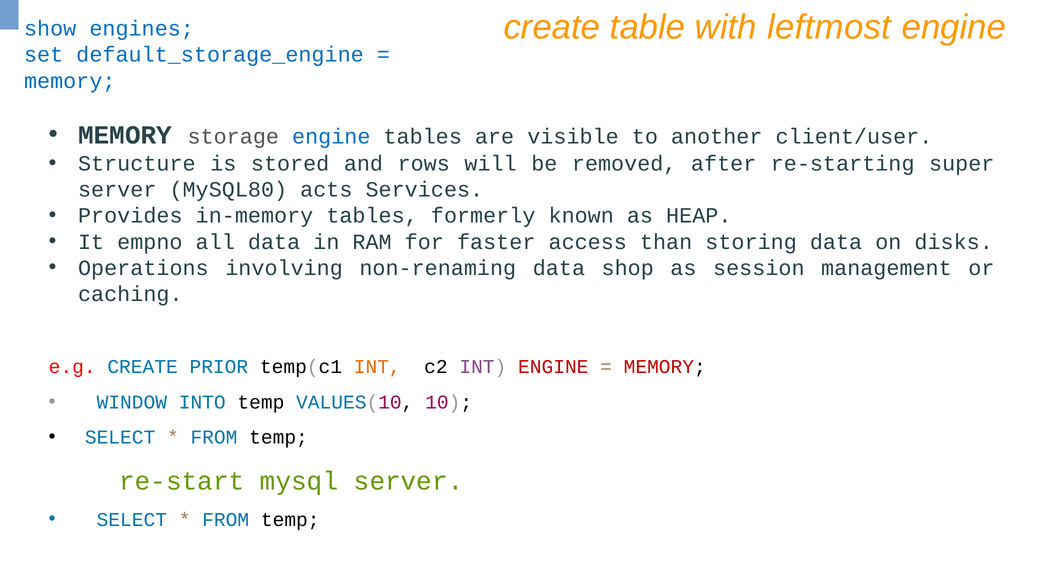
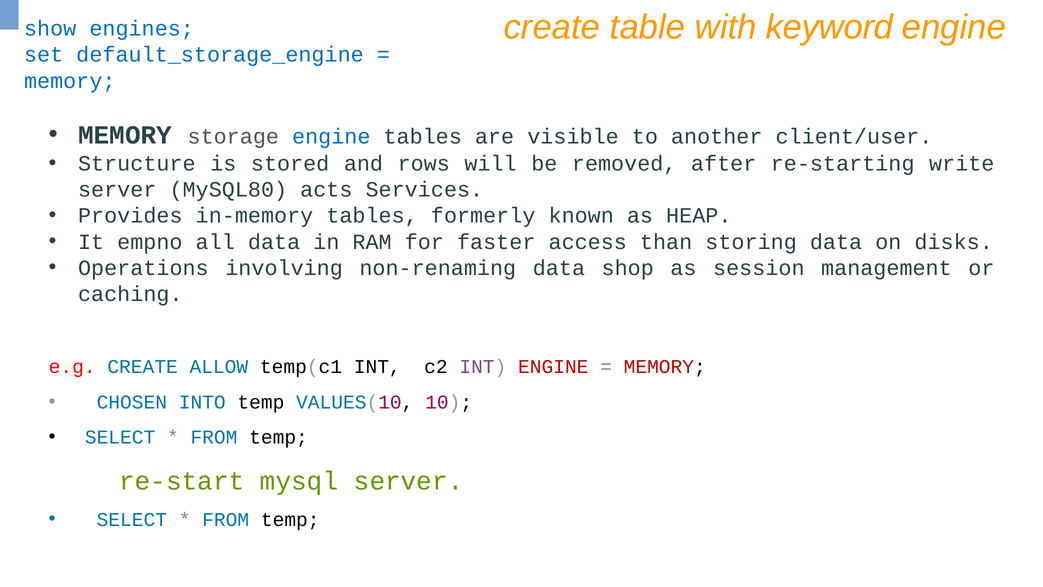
leftmost: leftmost -> keyword (829, 27)
super: super -> write (962, 163)
PRIOR: PRIOR -> ALLOW (219, 367)
INT colour: orange -> black (377, 367)
WINDOW: WINDOW -> CHOSEN (132, 402)
